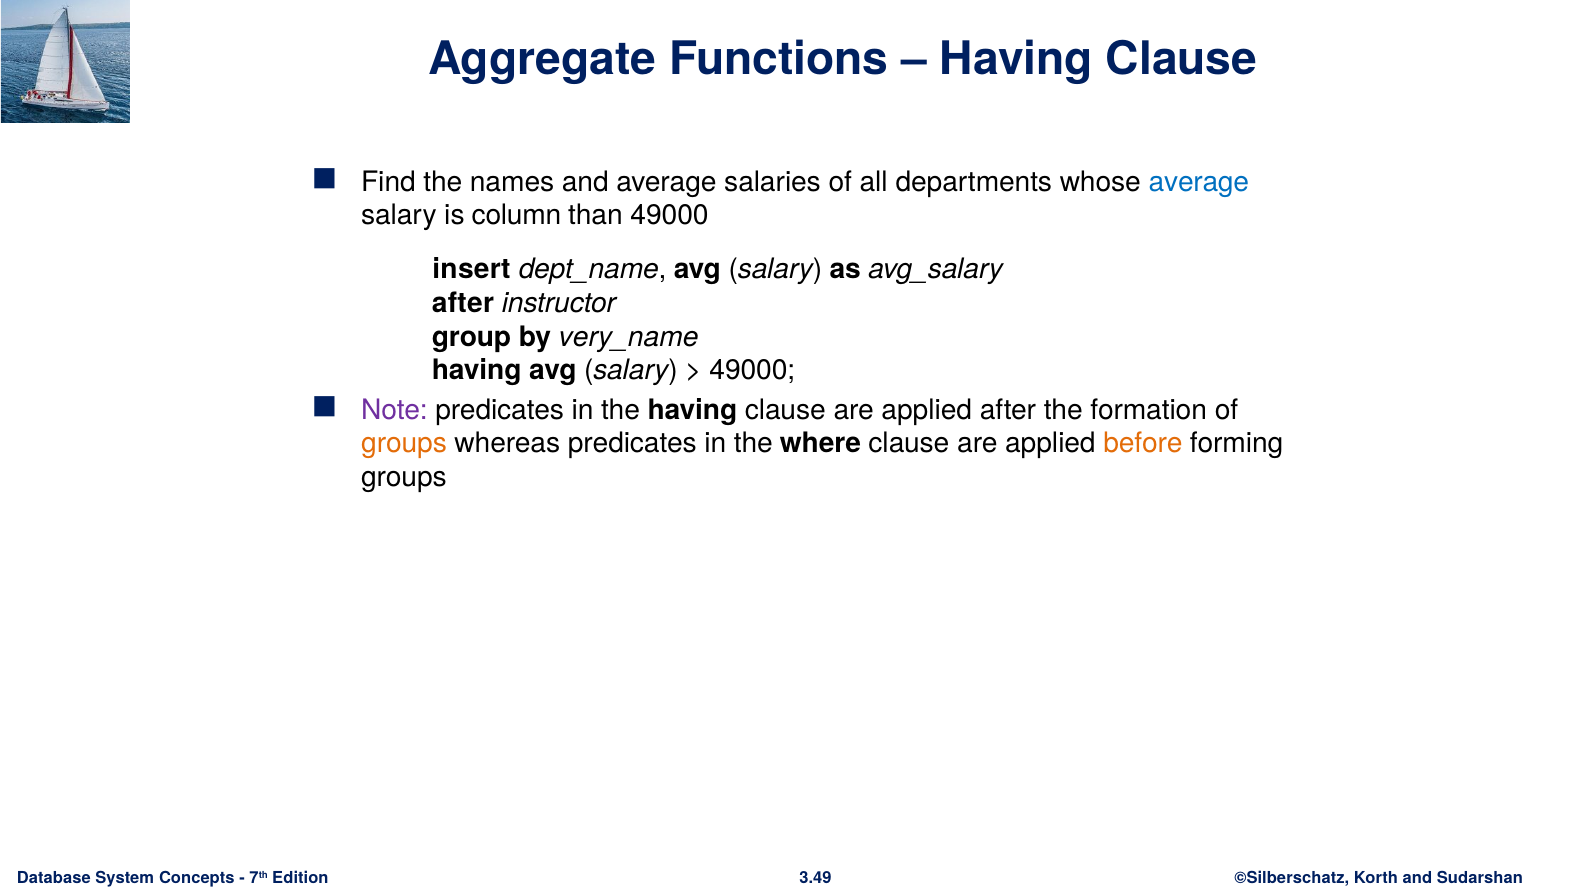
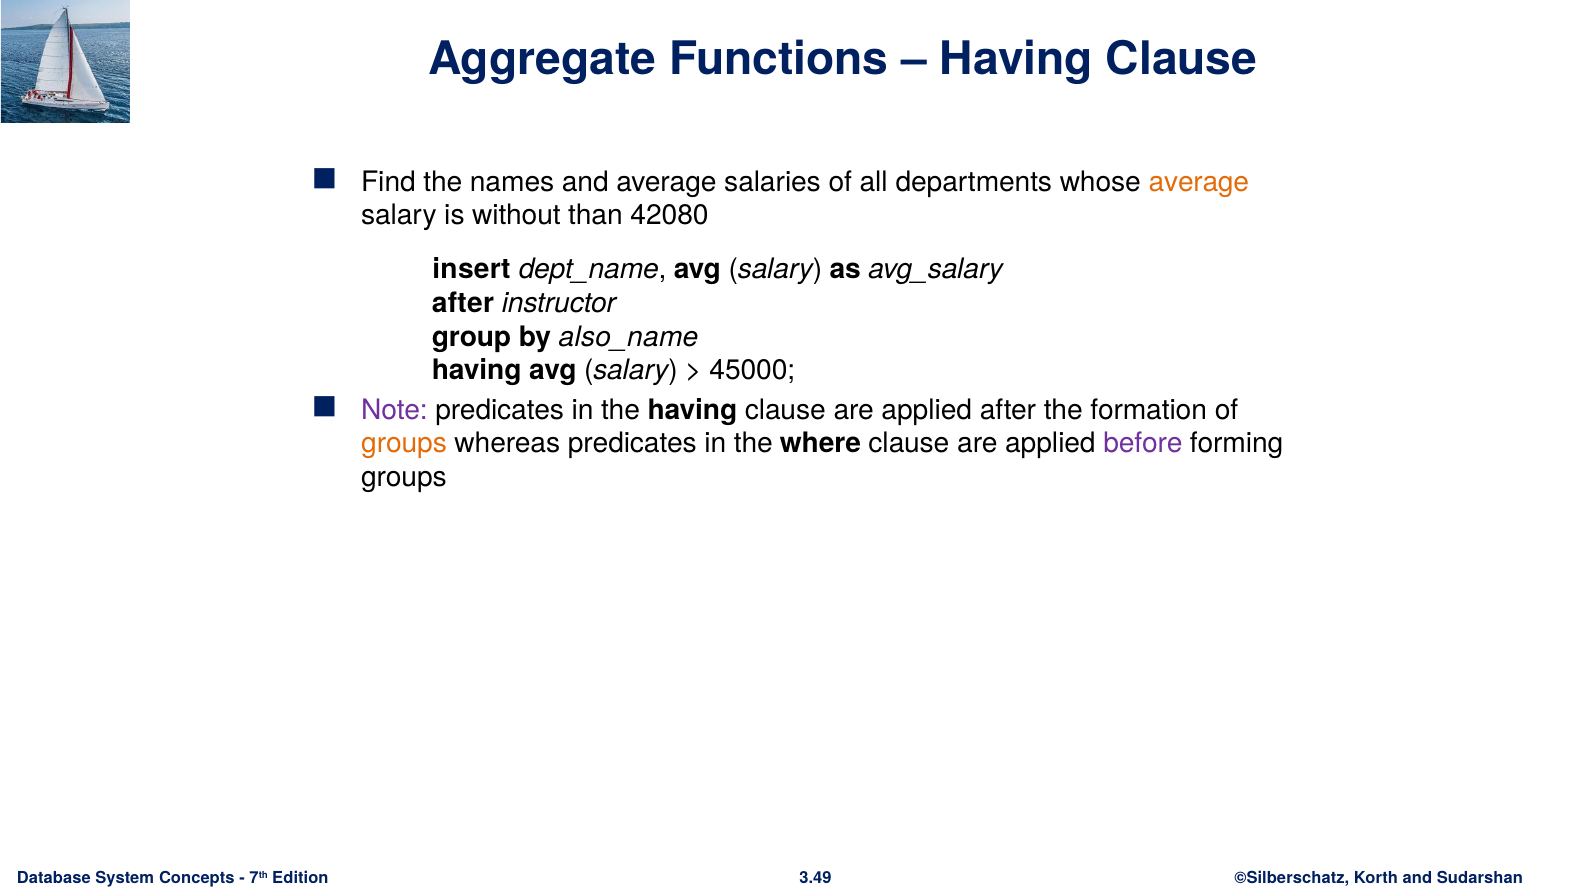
average colour: blue -> orange (1199, 182)
column: column -> without (516, 216)
than 49000: 49000 -> 42080 (669, 216)
very_name: very_name -> also_name (629, 337)
49000: 49000 -> 45000 (752, 371)
before colour: orange -> purple (1143, 444)
